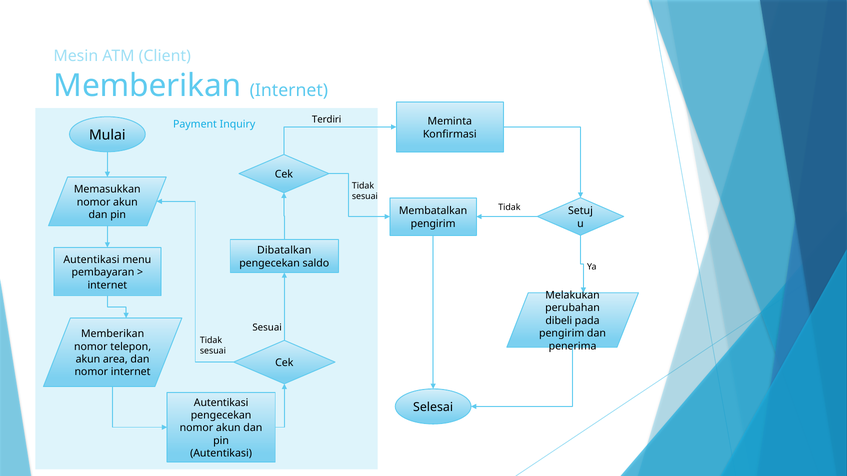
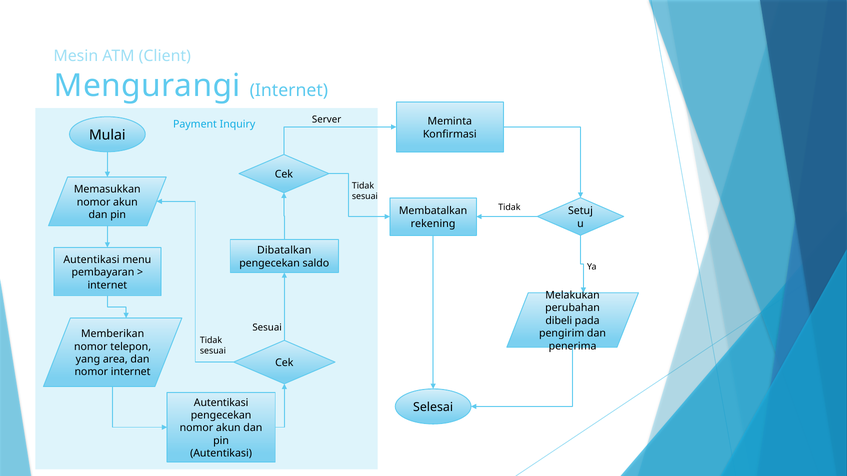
Memberikan: Memberikan -> Mengurangi (147, 86)
Terdiri: Terdiri -> Server (327, 119)
pengirim: pengirim -> rekening (433, 224)
akun: akun -> yang (88, 360)
